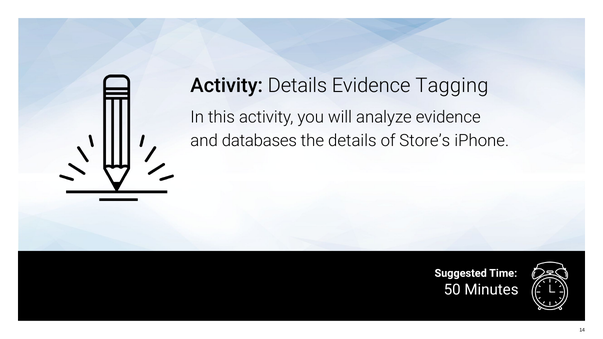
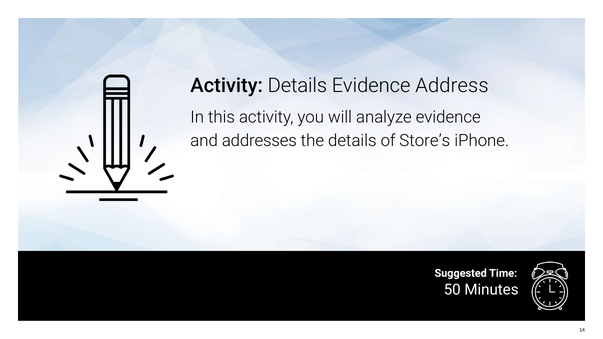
Tagging: Tagging -> Address (452, 86)
databases: databases -> addresses (259, 141)
